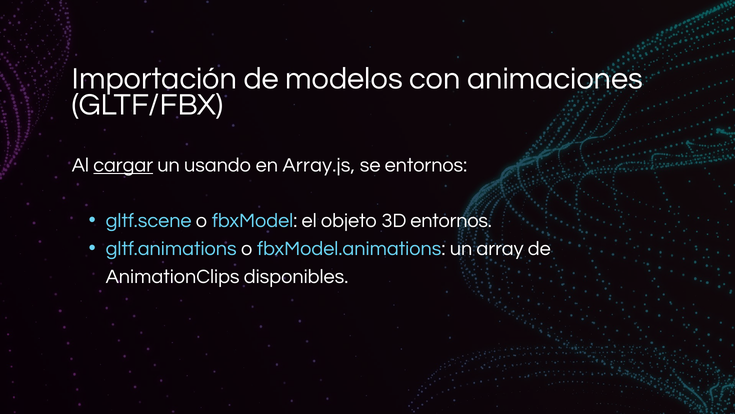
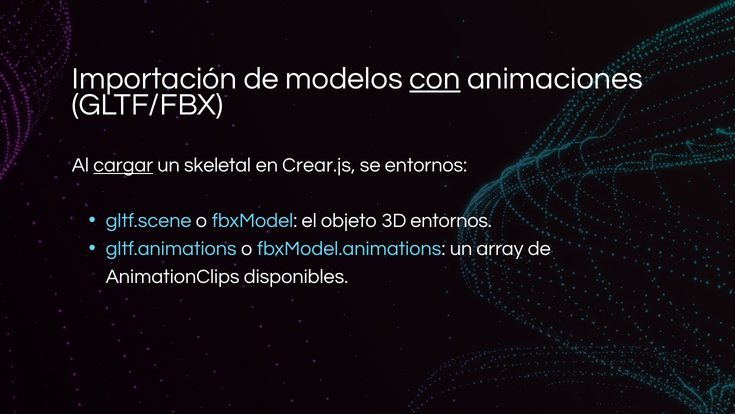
con underline: none -> present (435, 78)
usando: usando -> skeletal (218, 165)
Array.js: Array.js -> Crear.js (319, 165)
